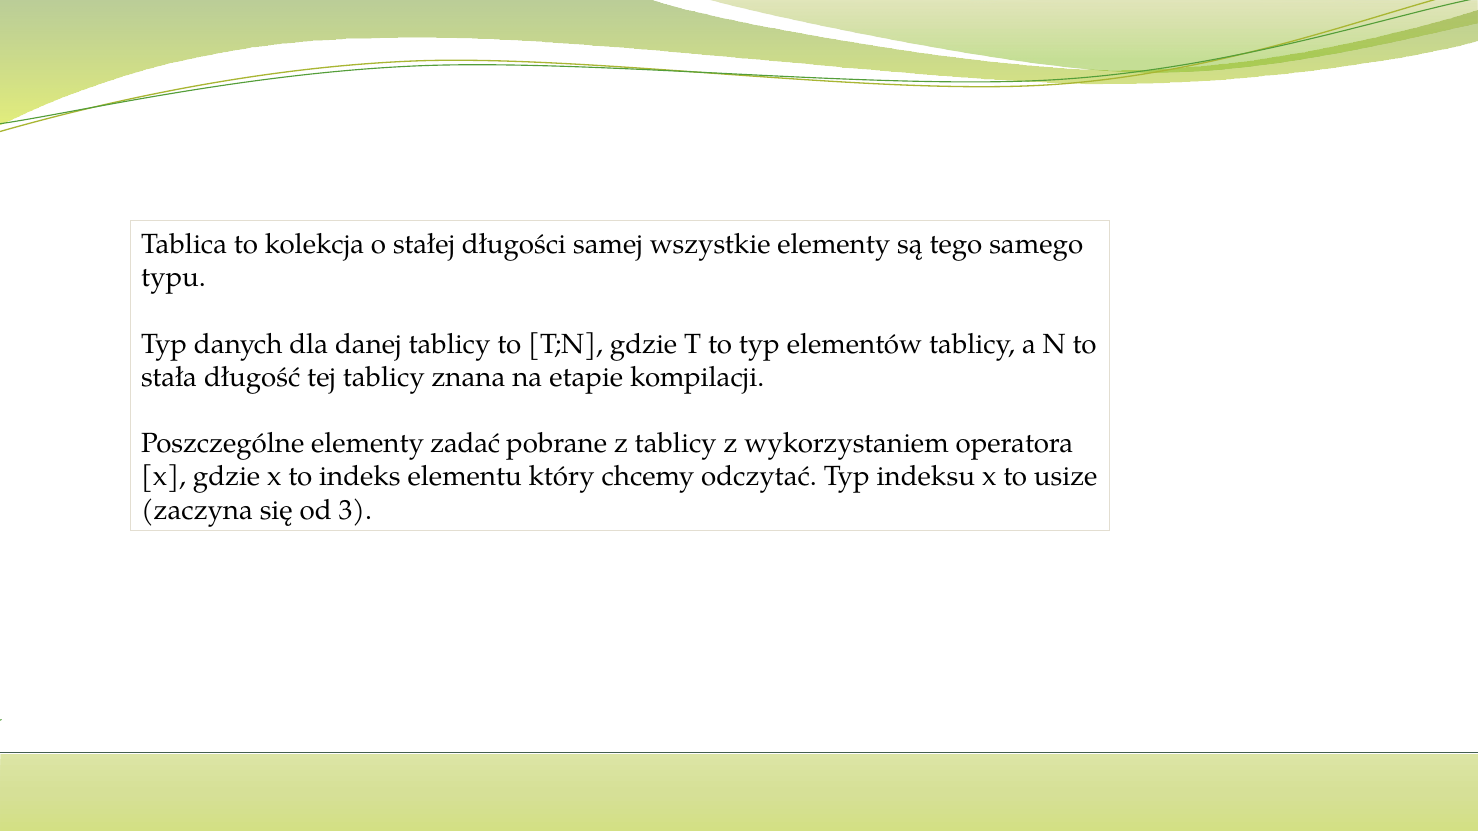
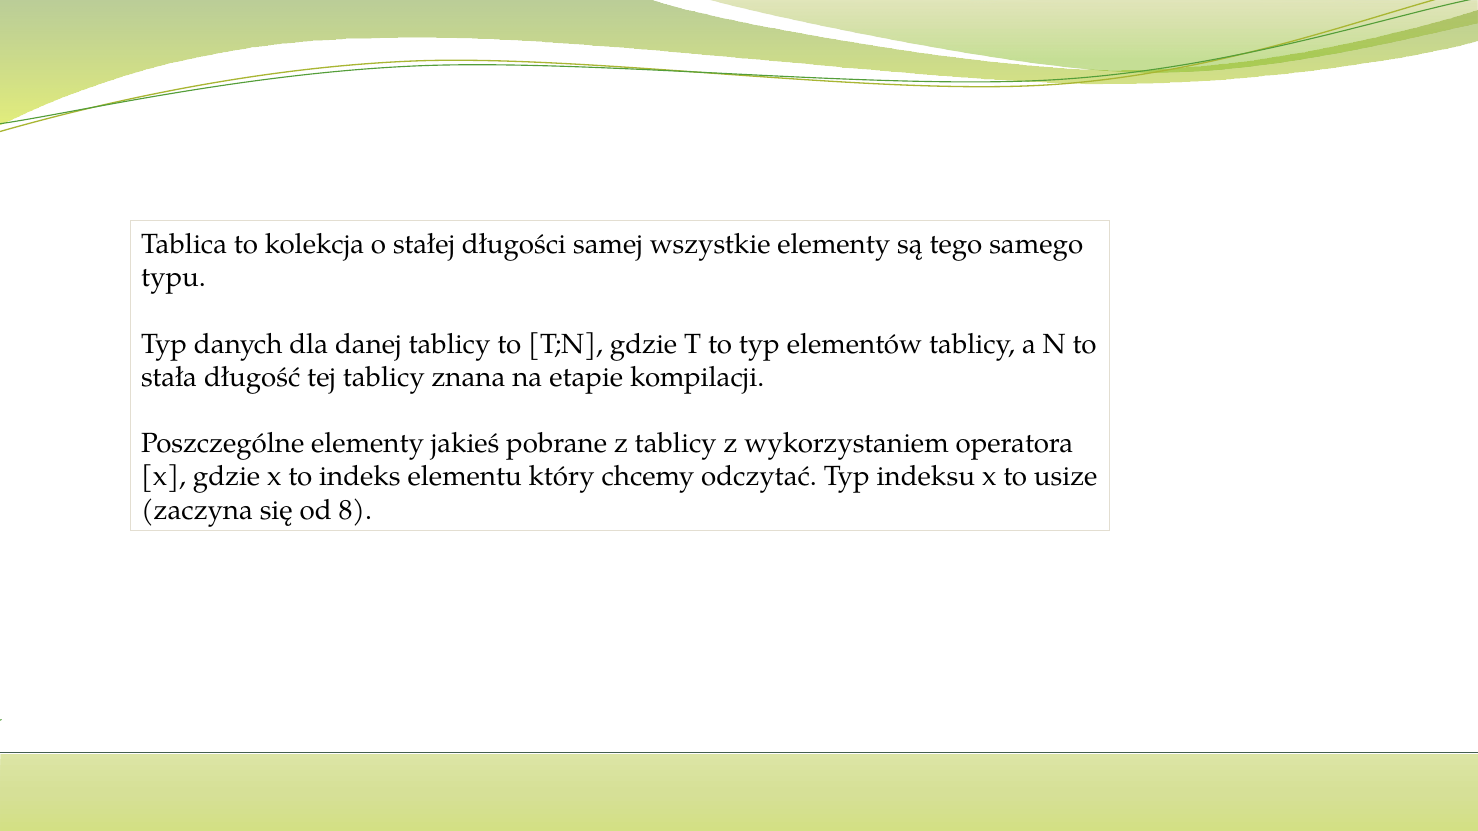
zadać: zadać -> jakieś (465, 444)
3: 3 -> 8 (355, 510)
